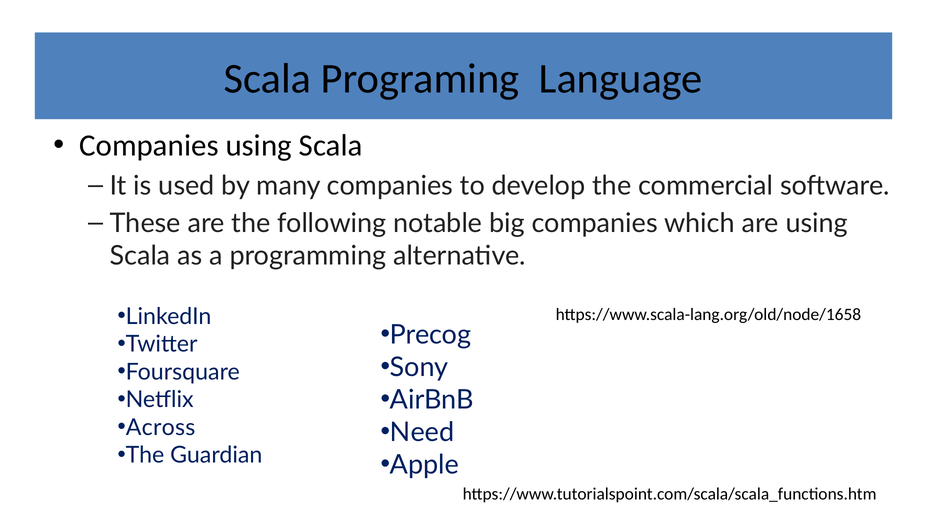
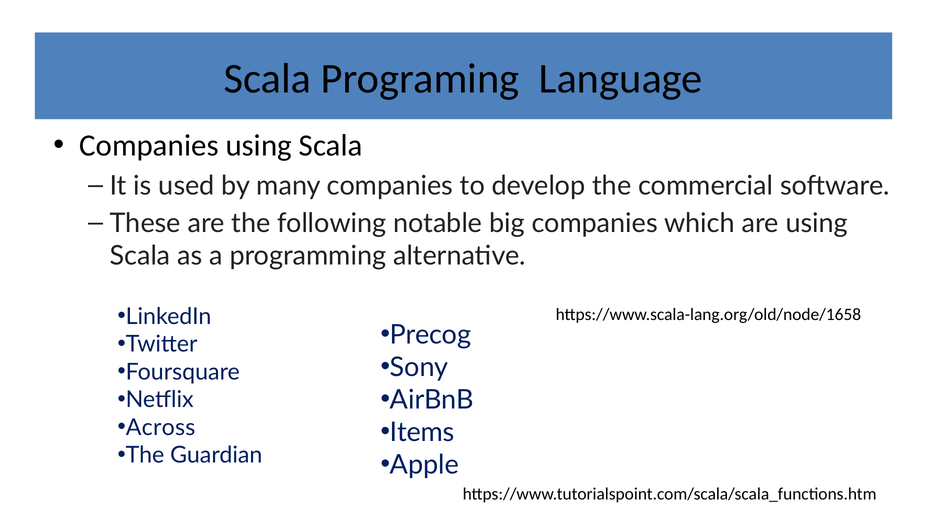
Need: Need -> Items (422, 433)
